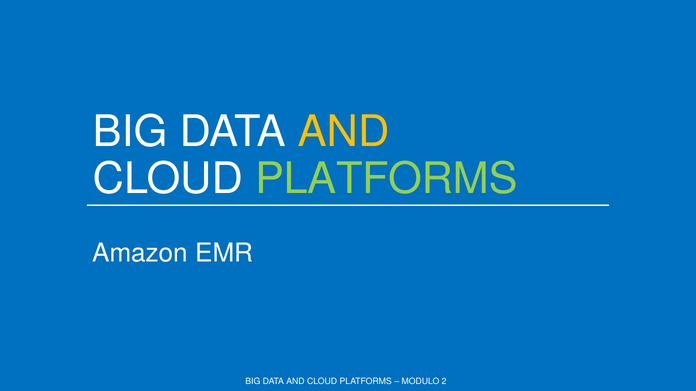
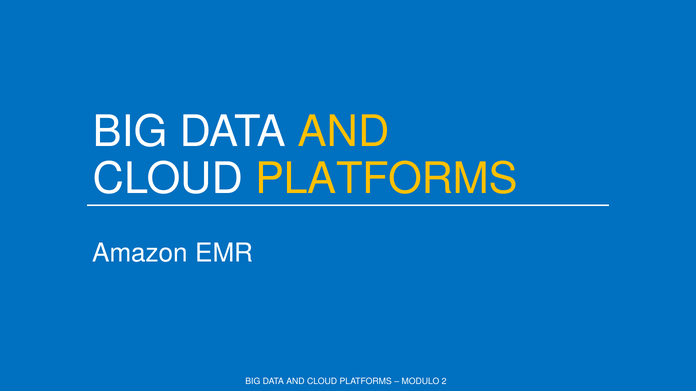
PLATFORMS colour: light green -> yellow (386, 179)
